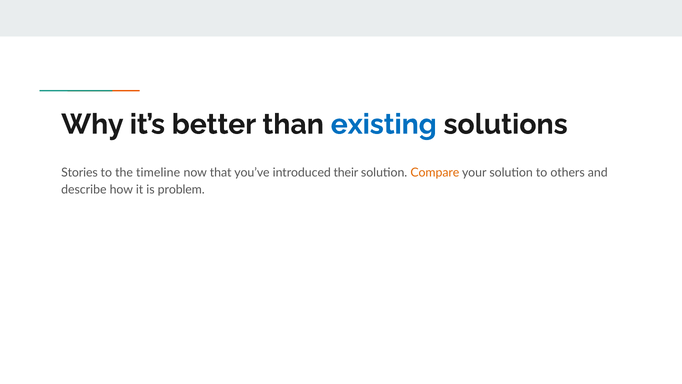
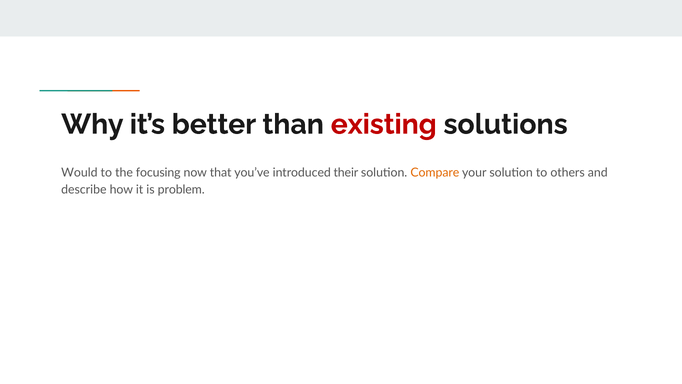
existing colour: blue -> red (384, 124)
Stories: Stories -> Would (79, 172)
timeline: timeline -> focusing (158, 172)
